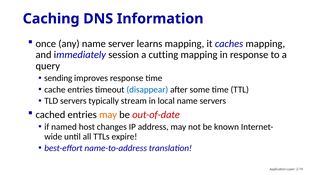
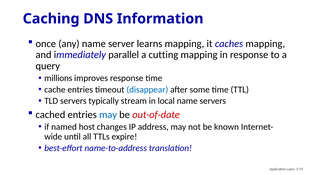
session: session -> parallel (124, 55)
sending: sending -> millions (58, 78)
may colour: orange -> blue (108, 115)
